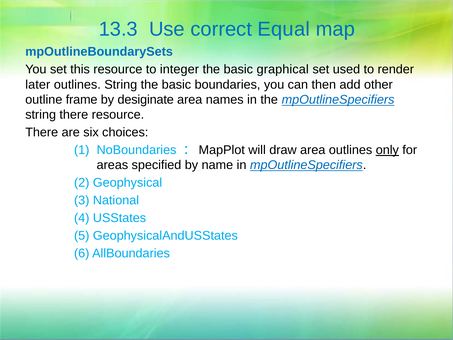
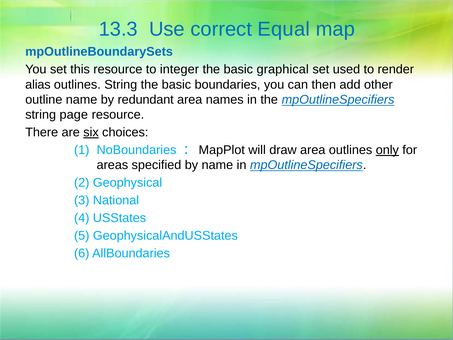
later: later -> alias (38, 84)
outline frame: frame -> name (82, 100)
desiginate: desiginate -> redundant (146, 100)
string there: there -> page (74, 115)
six underline: none -> present (91, 132)
